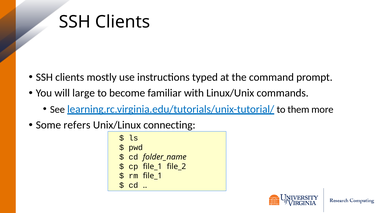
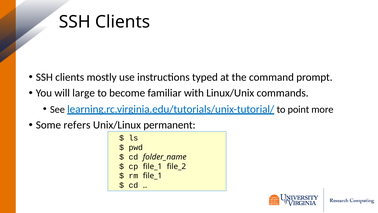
them: them -> point (298, 109)
connecting: connecting -> permanent (169, 125)
